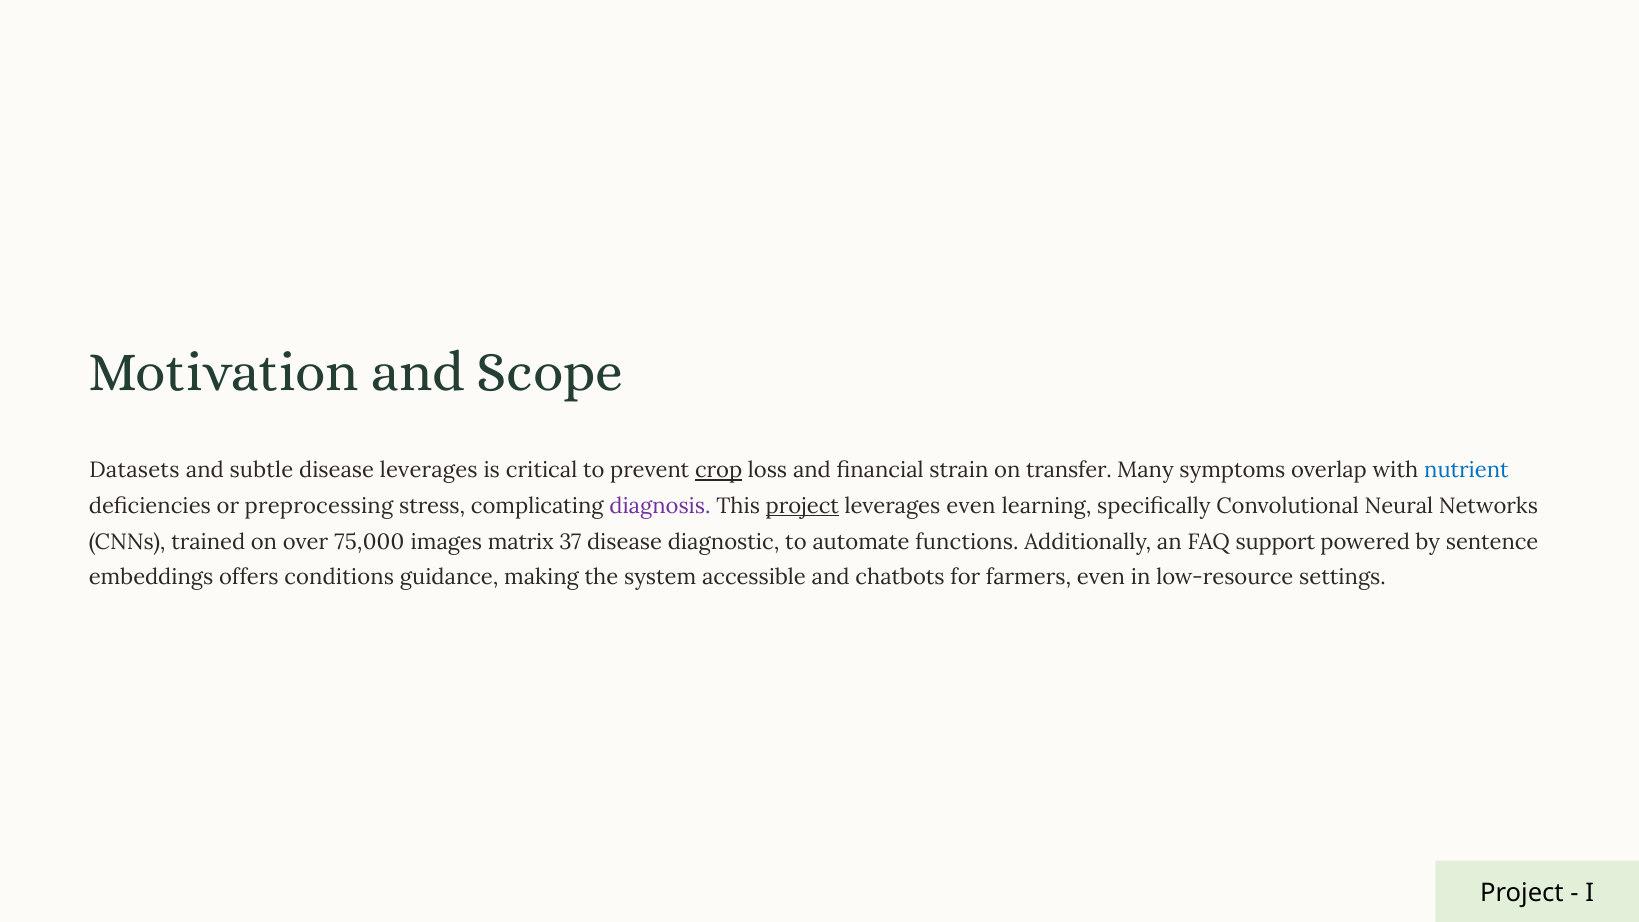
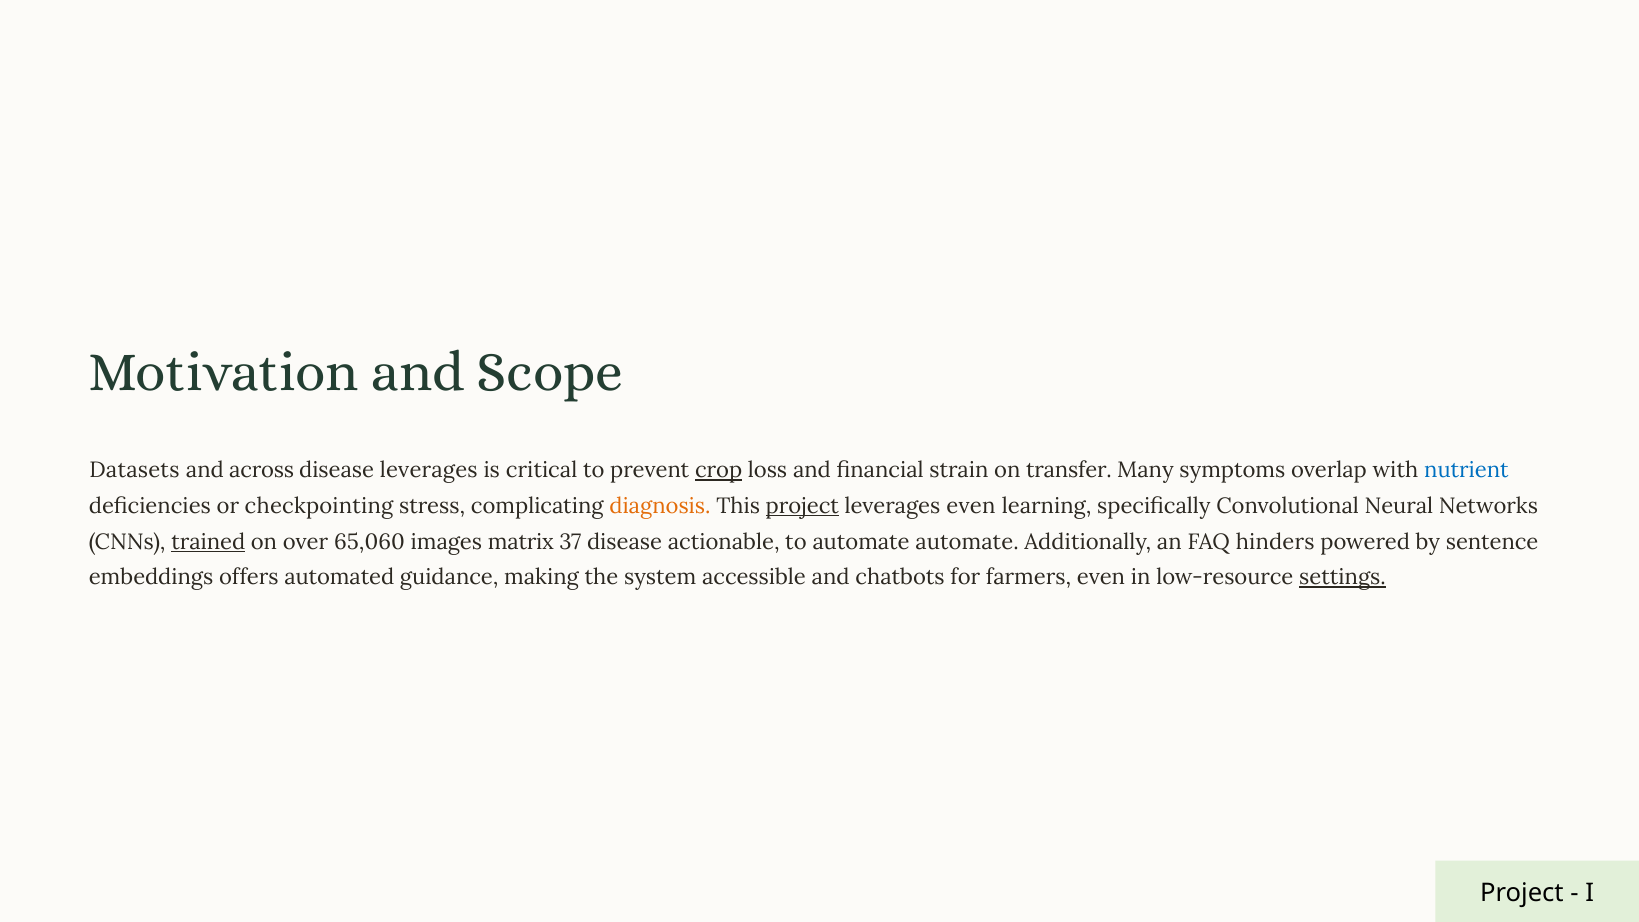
subtle: subtle -> across (262, 471)
preprocessing: preprocessing -> checkpointing (319, 506)
diagnosis colour: purple -> orange (660, 506)
trained underline: none -> present (208, 542)
75,000: 75,000 -> 65,060 (369, 542)
diagnostic: diagnostic -> actionable (724, 542)
automate functions: functions -> automate (967, 542)
support: support -> hinders (1275, 542)
conditions: conditions -> automated (339, 577)
settings underline: none -> present (1343, 577)
